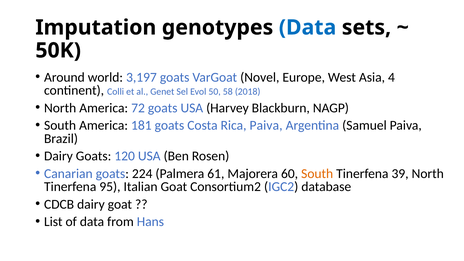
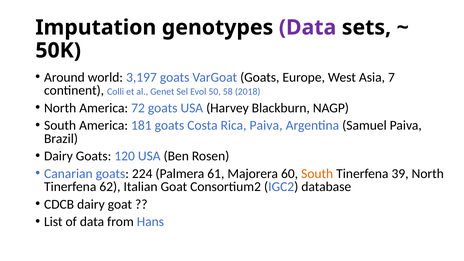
Data colour: blue -> purple (308, 27)
VarGoat Novel: Novel -> Goats (260, 77)
4: 4 -> 7 (391, 77)
95: 95 -> 62 (110, 187)
